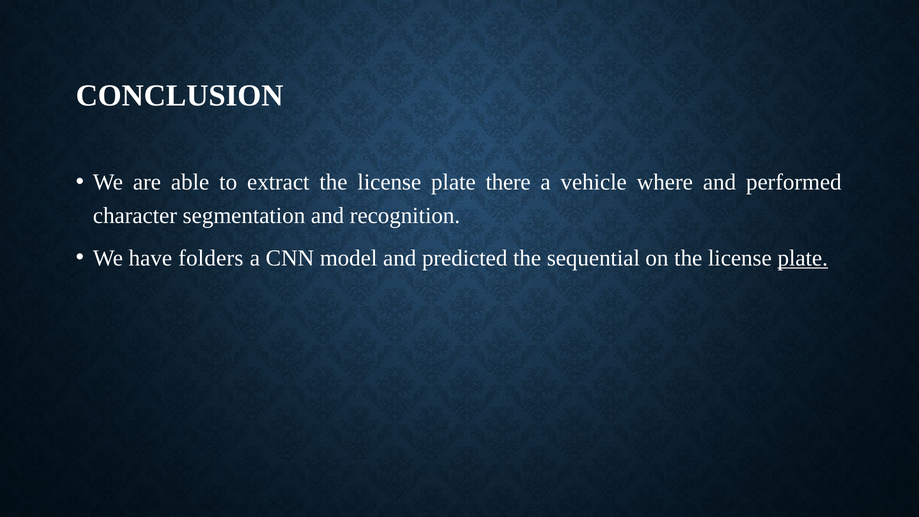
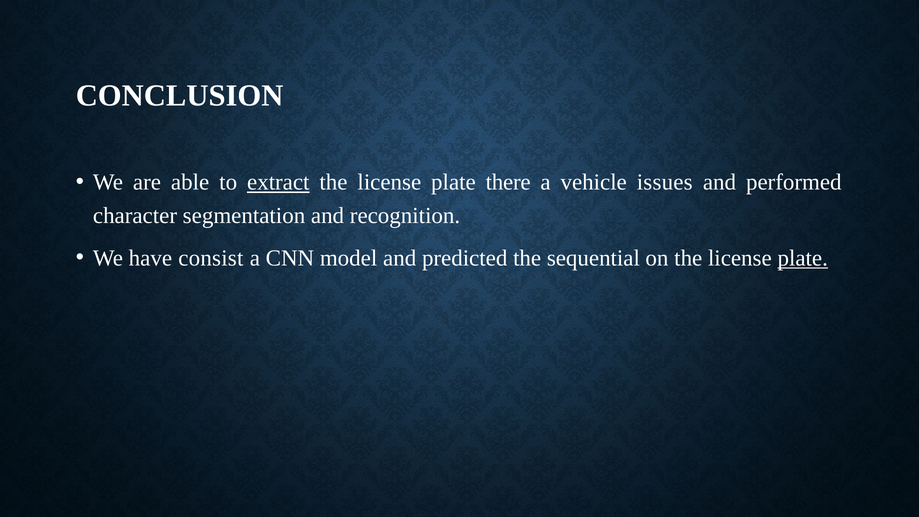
extract underline: none -> present (278, 182)
where: where -> issues (665, 182)
folders: folders -> consist (211, 258)
